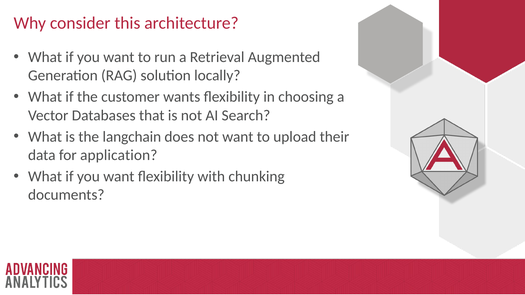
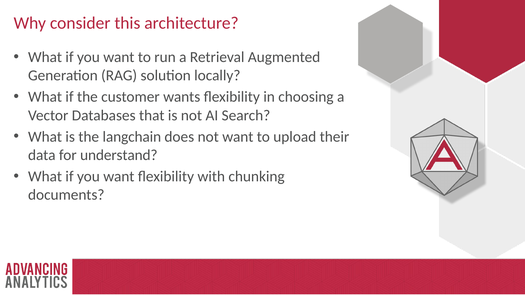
application: application -> understand (119, 155)
